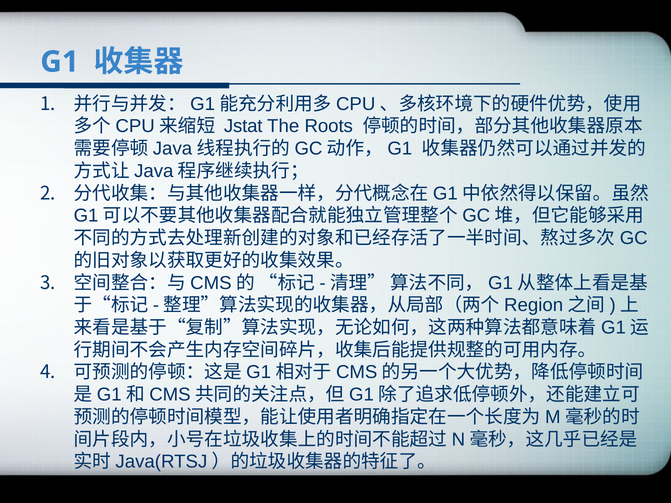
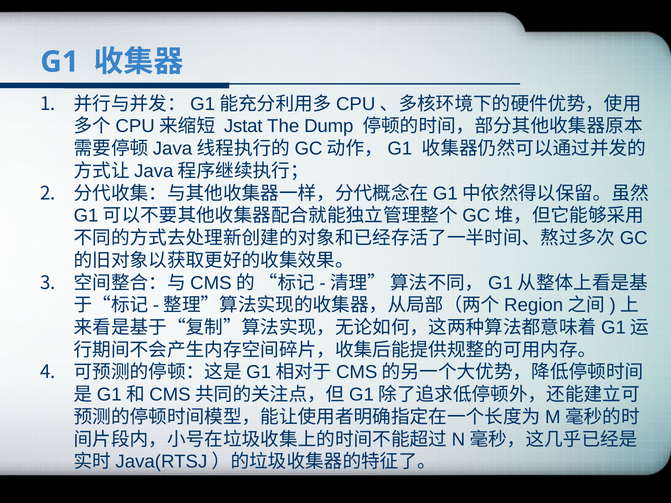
Roots: Roots -> Dump (329, 126)
